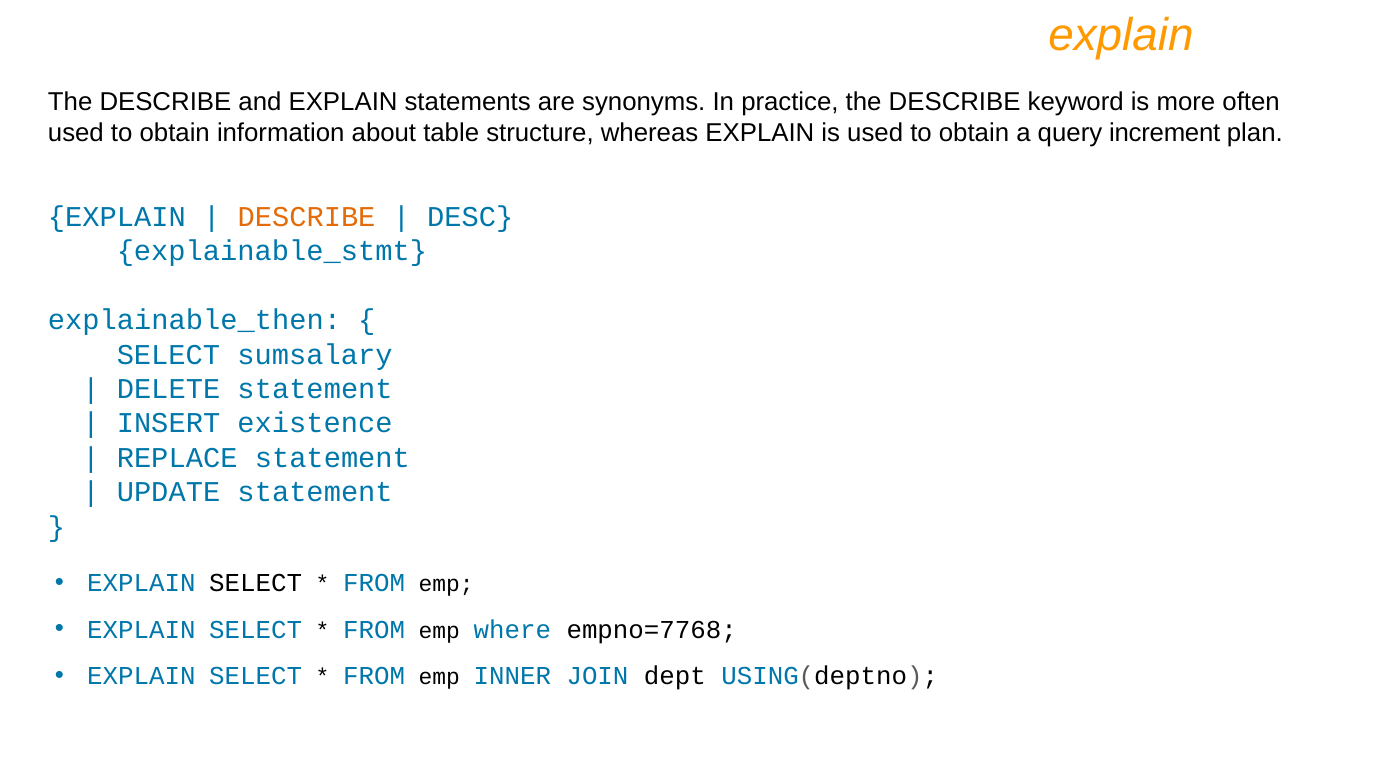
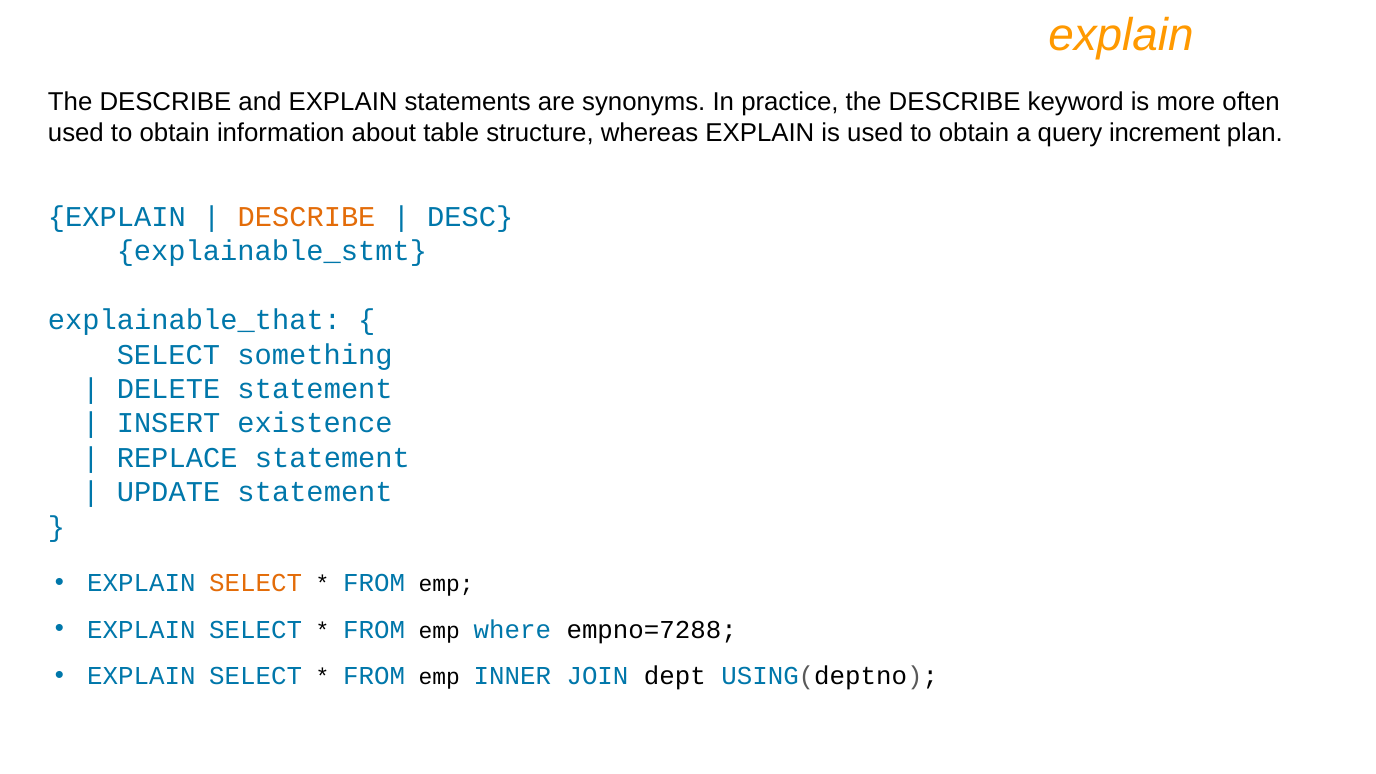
explainable_then: explainable_then -> explainable_that (194, 320)
sumsalary: sumsalary -> something (315, 355)
SELECT colour: black -> orange (256, 583)
empno=7768: empno=7768 -> empno=7288 (652, 630)
